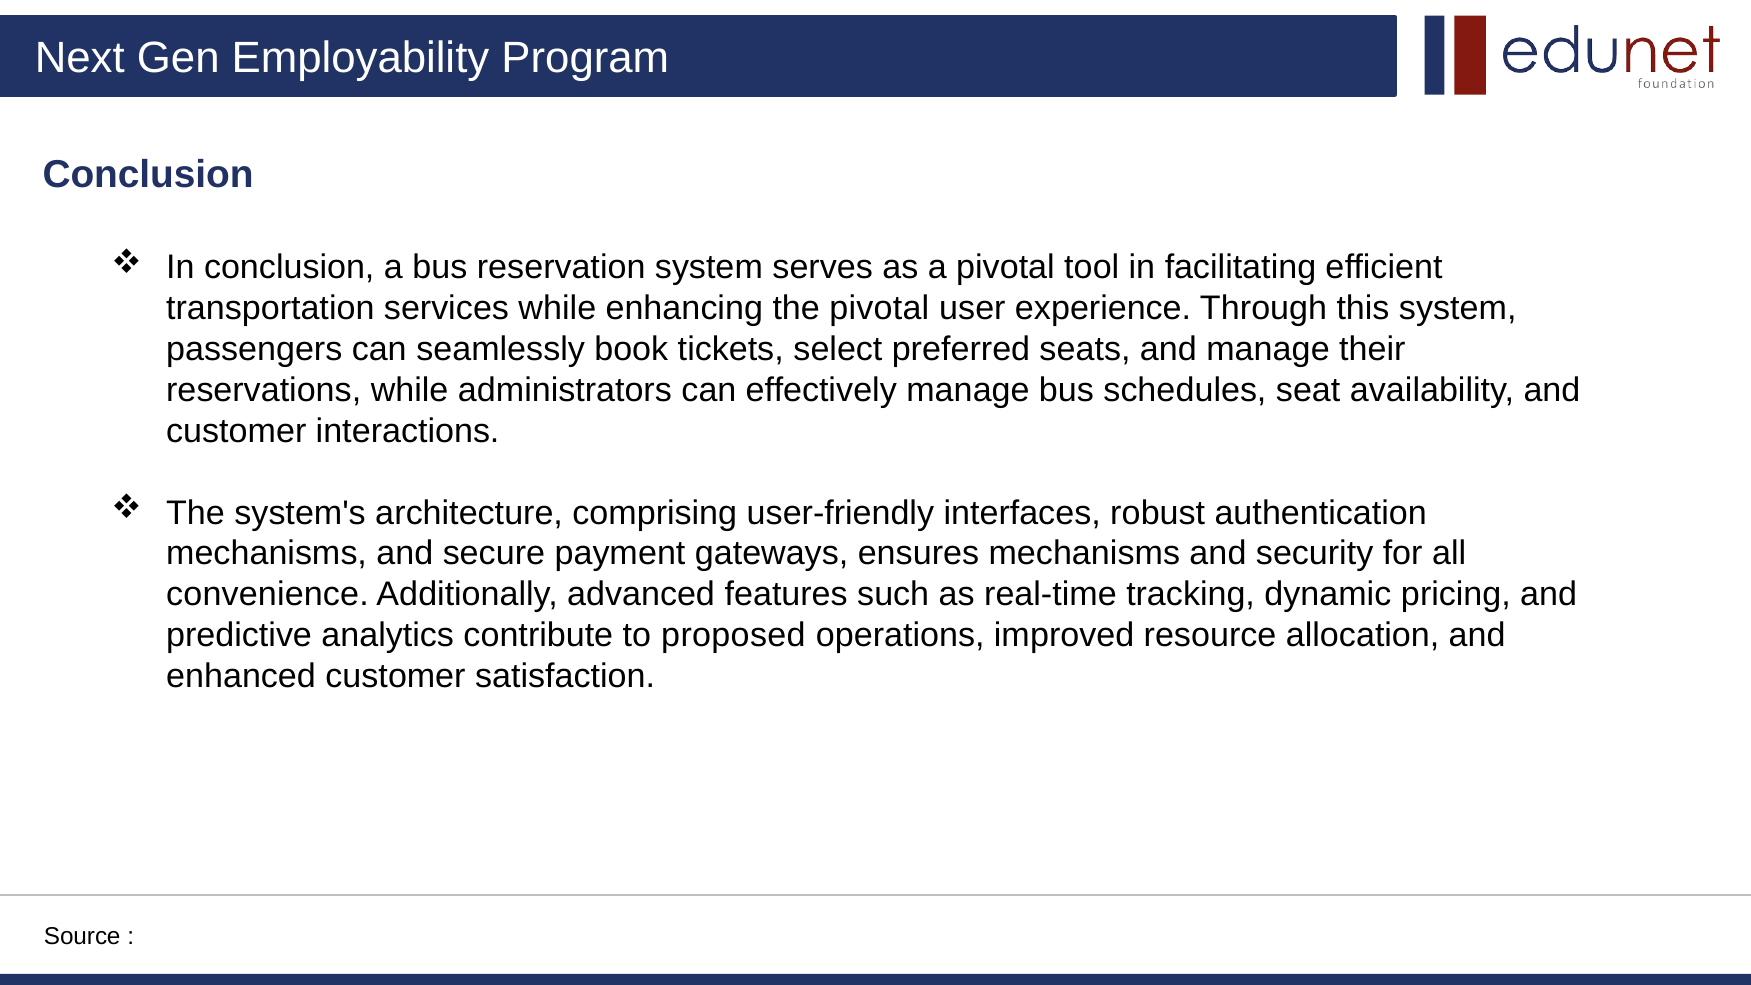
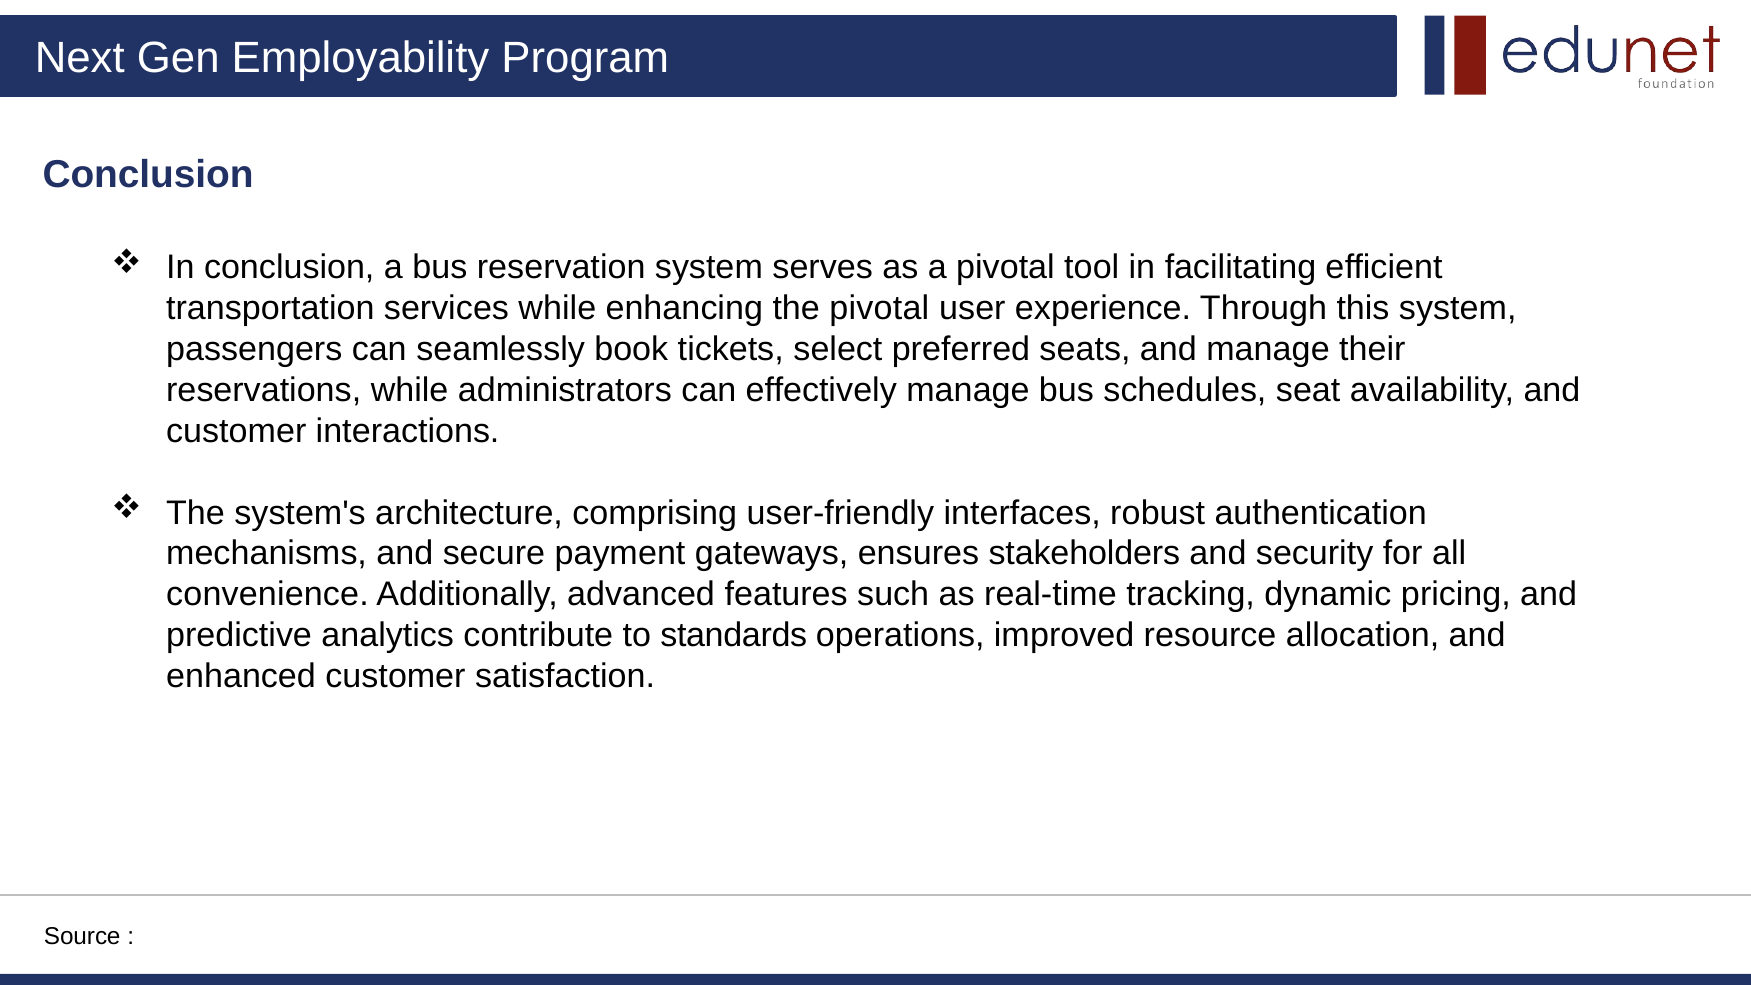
ensures mechanisms: mechanisms -> stakeholders (1084, 554)
proposed: proposed -> standards (734, 635)
